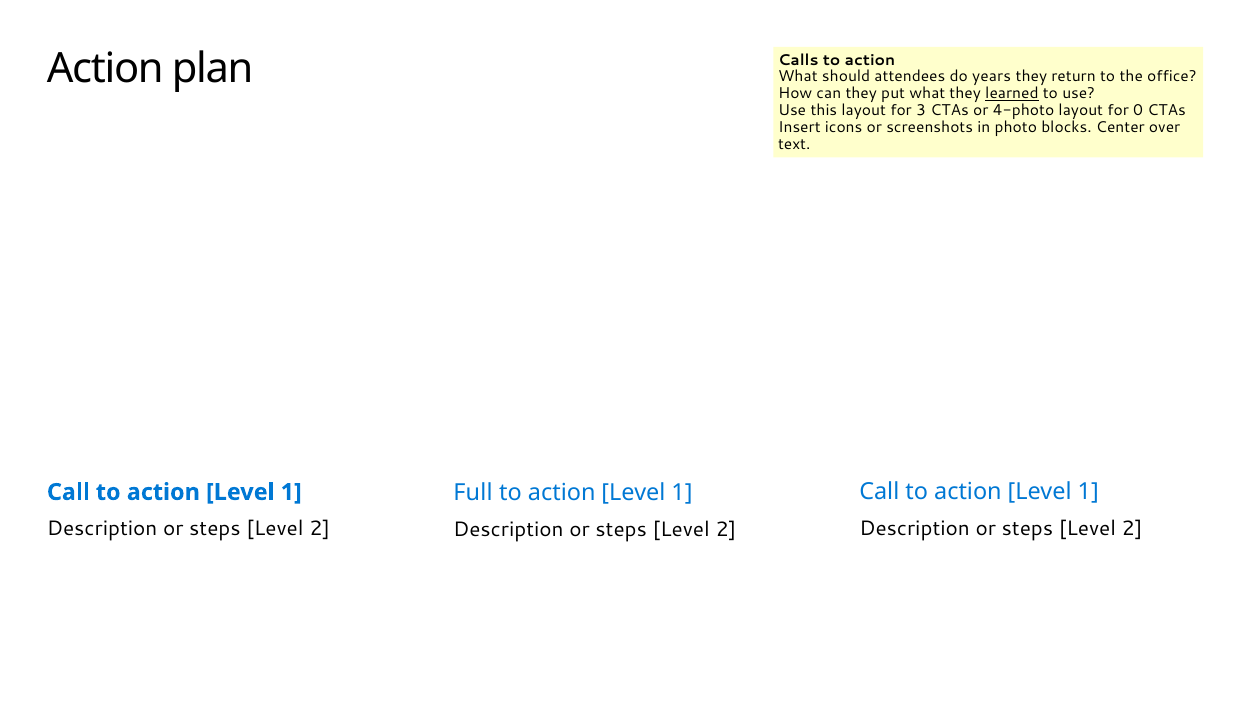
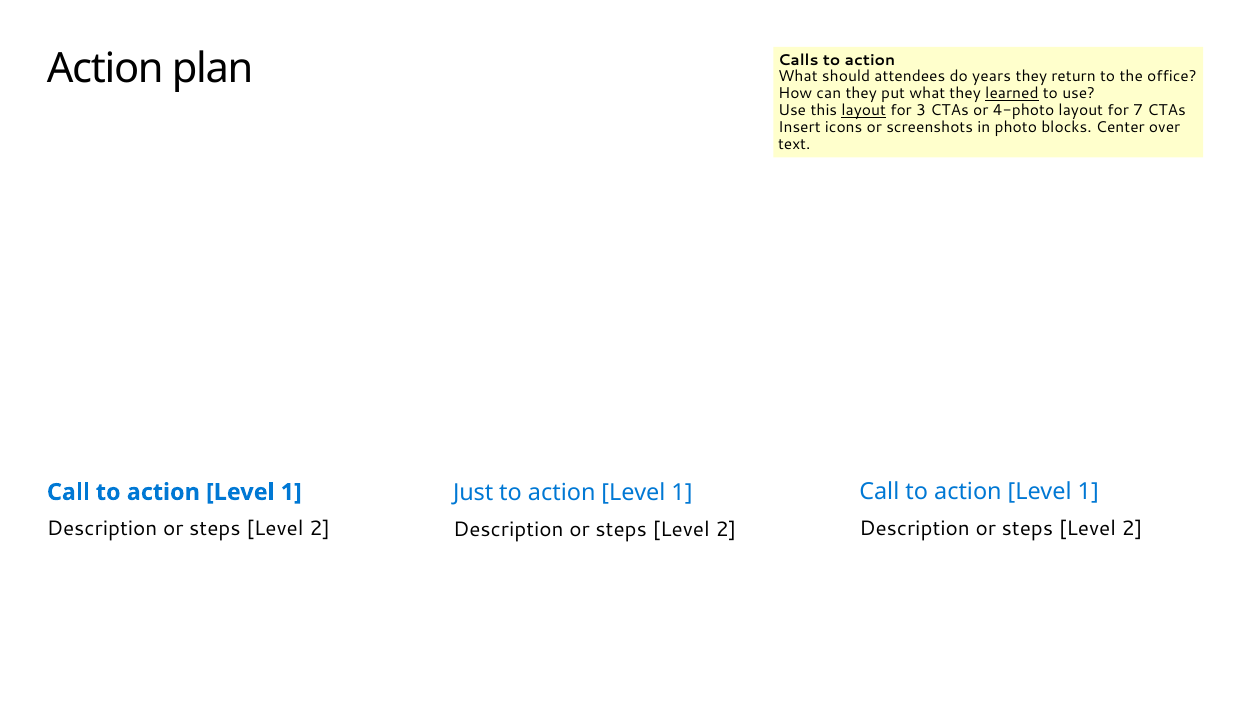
layout underline: none -> present (864, 110)
0: 0 -> 7 (1138, 110)
Full: Full -> Just (473, 493)
